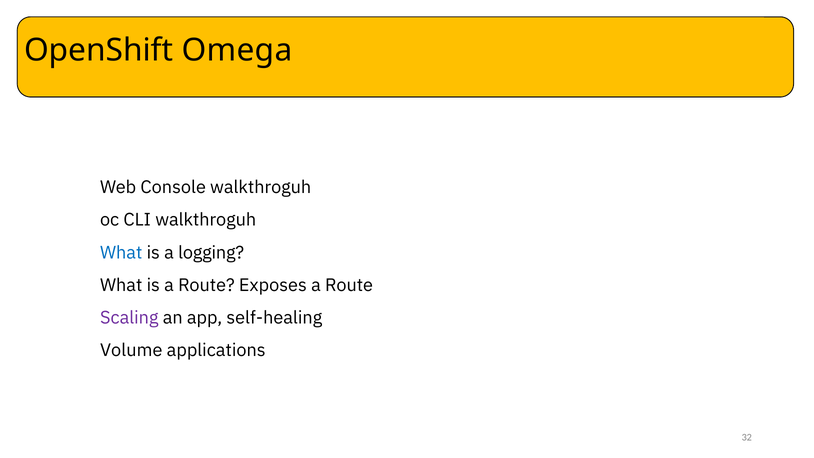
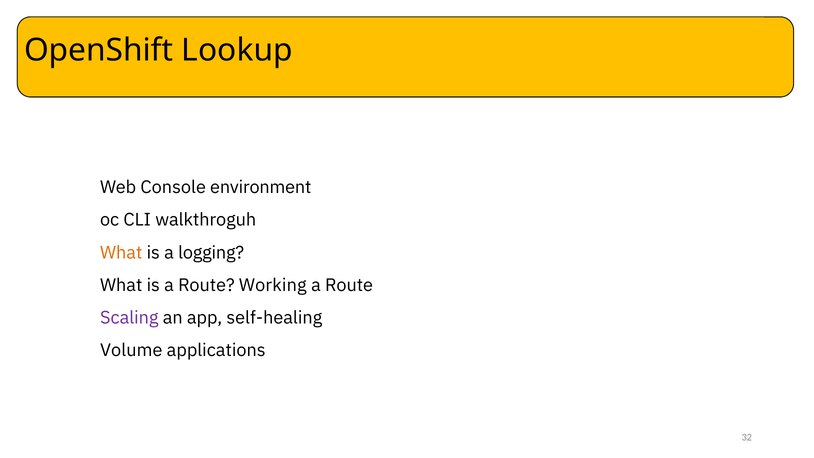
Omega: Omega -> Lookup (237, 50)
Console walkthroguh: walkthroguh -> environment (261, 187)
What colour: blue -> orange (121, 253)
Exposes: Exposes -> Working (273, 285)
